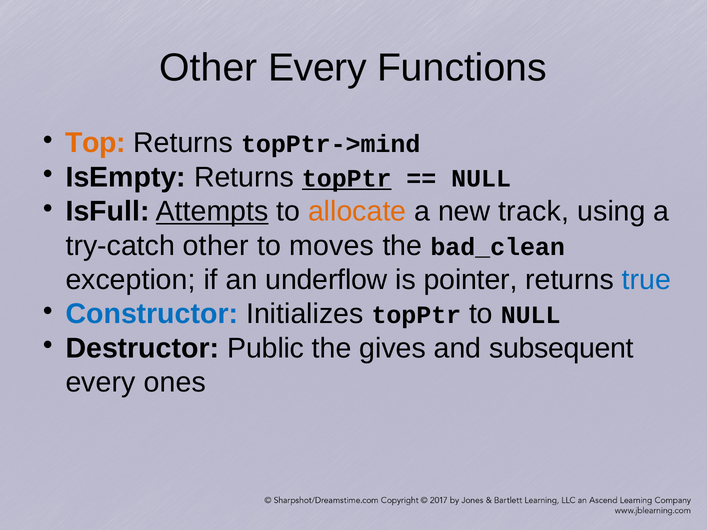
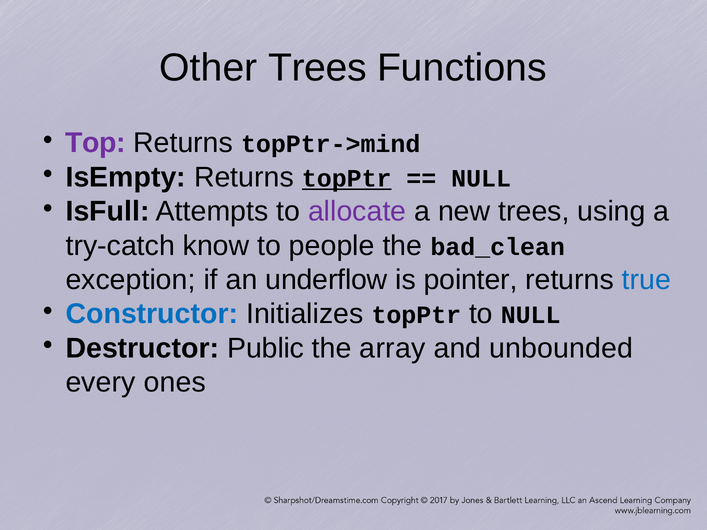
Other Every: Every -> Trees (317, 68)
Top colour: orange -> purple (96, 143)
Attempts underline: present -> none (212, 212)
allocate colour: orange -> purple (357, 212)
new track: track -> trees (534, 212)
try-catch other: other -> know (216, 246)
moves: moves -> people (332, 246)
gives: gives -> array (392, 348)
subsequent: subsequent -> unbounded (561, 348)
